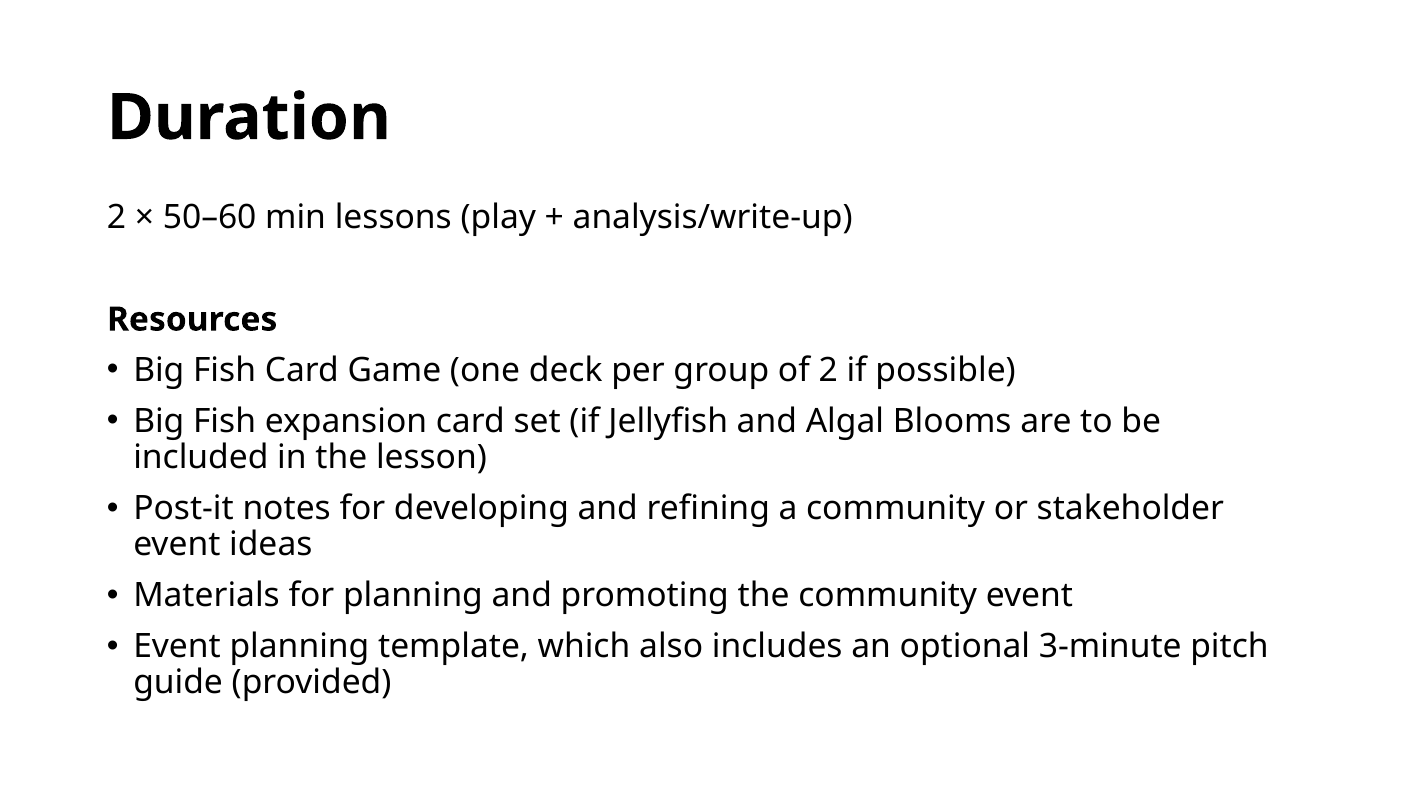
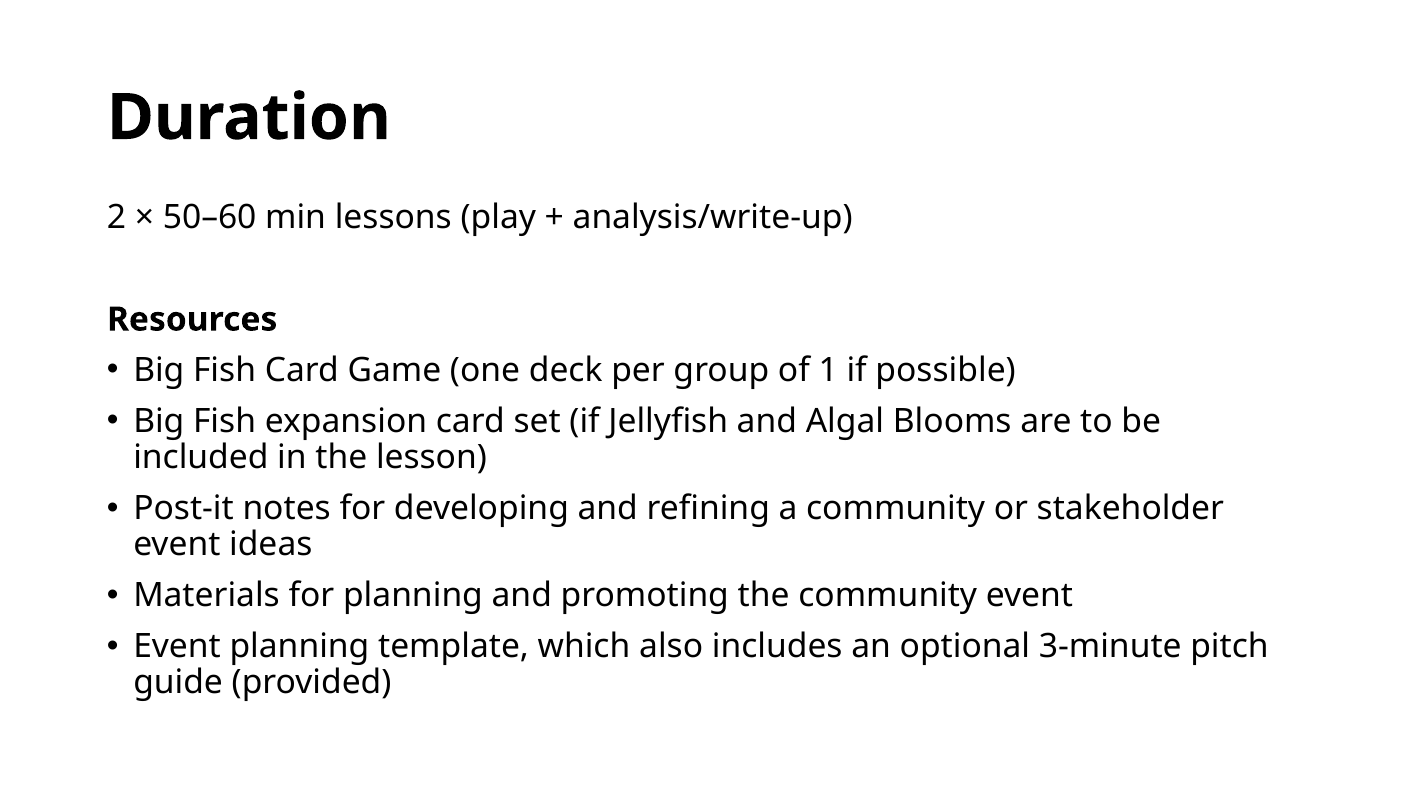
of 2: 2 -> 1 (828, 370)
